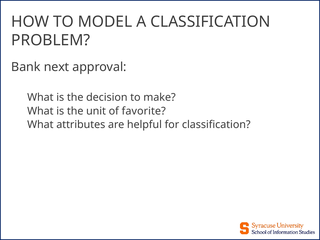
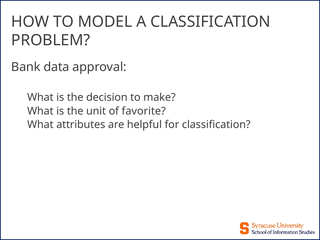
next: next -> data (57, 67)
